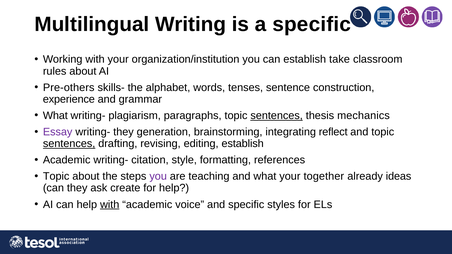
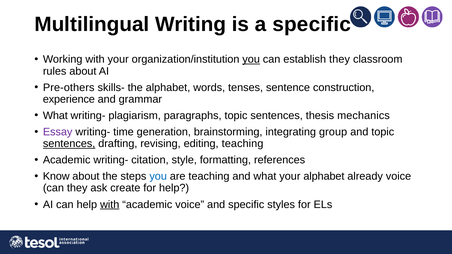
you underline: none -> present (251, 59)
establish take: take -> they (340, 59)
sentences underline: present -> none (277, 116)
writing- they: they -> time (124, 132)
reflect: reflect -> group (333, 132)
editing establish: establish -> teaching (243, 144)
Topic: Topic -> Know (56, 177)
you colour: purple -> blue (158, 177)
your together: together -> alphabet (324, 177)
already ideas: ideas -> voice (398, 177)
